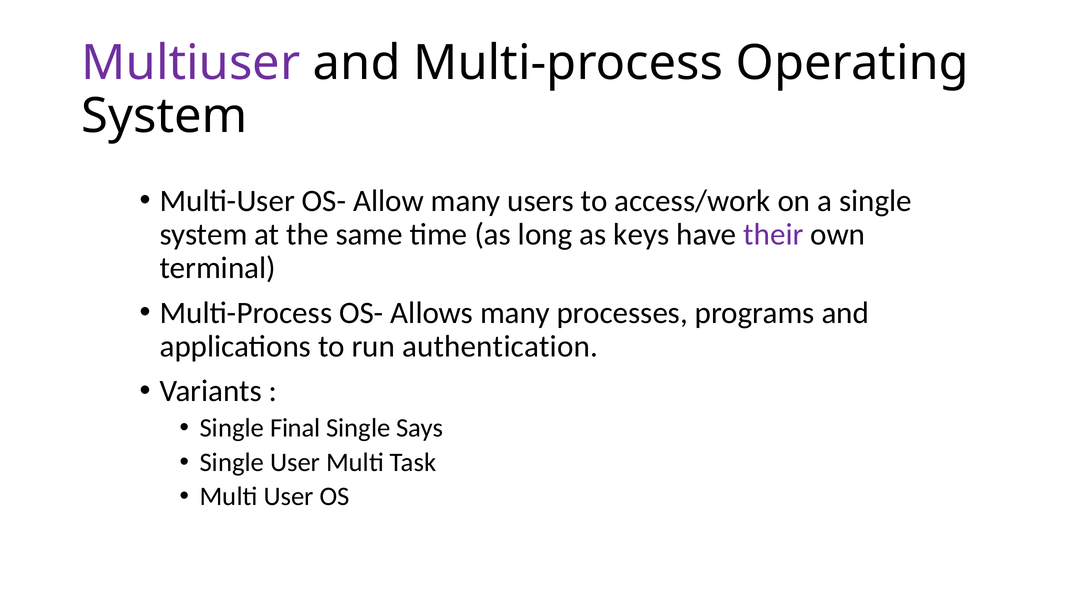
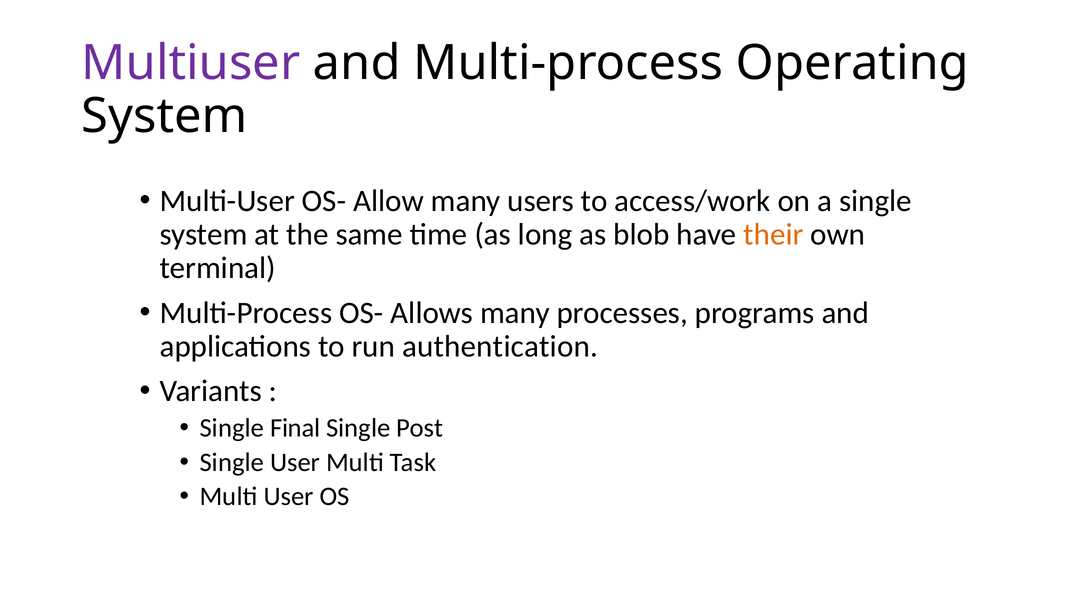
keys: keys -> blob (641, 235)
their colour: purple -> orange (773, 235)
Says: Says -> Post (420, 428)
